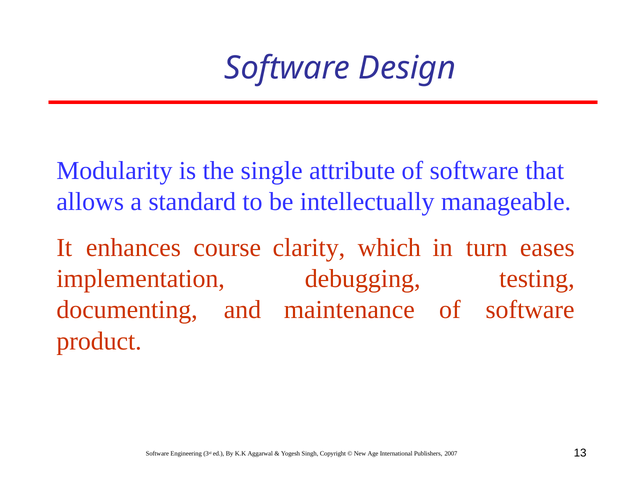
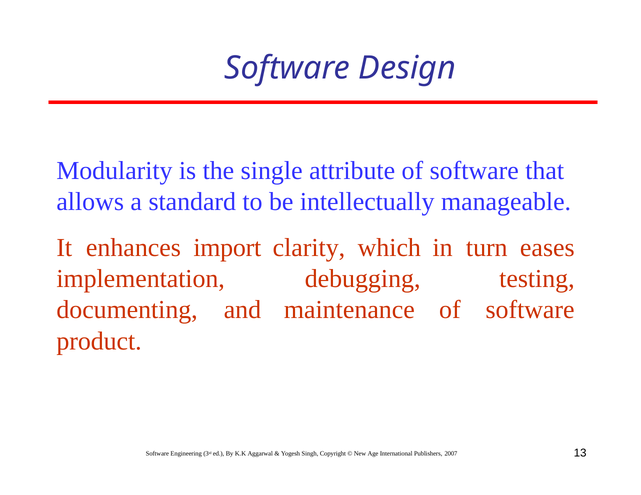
course: course -> import (227, 248)
